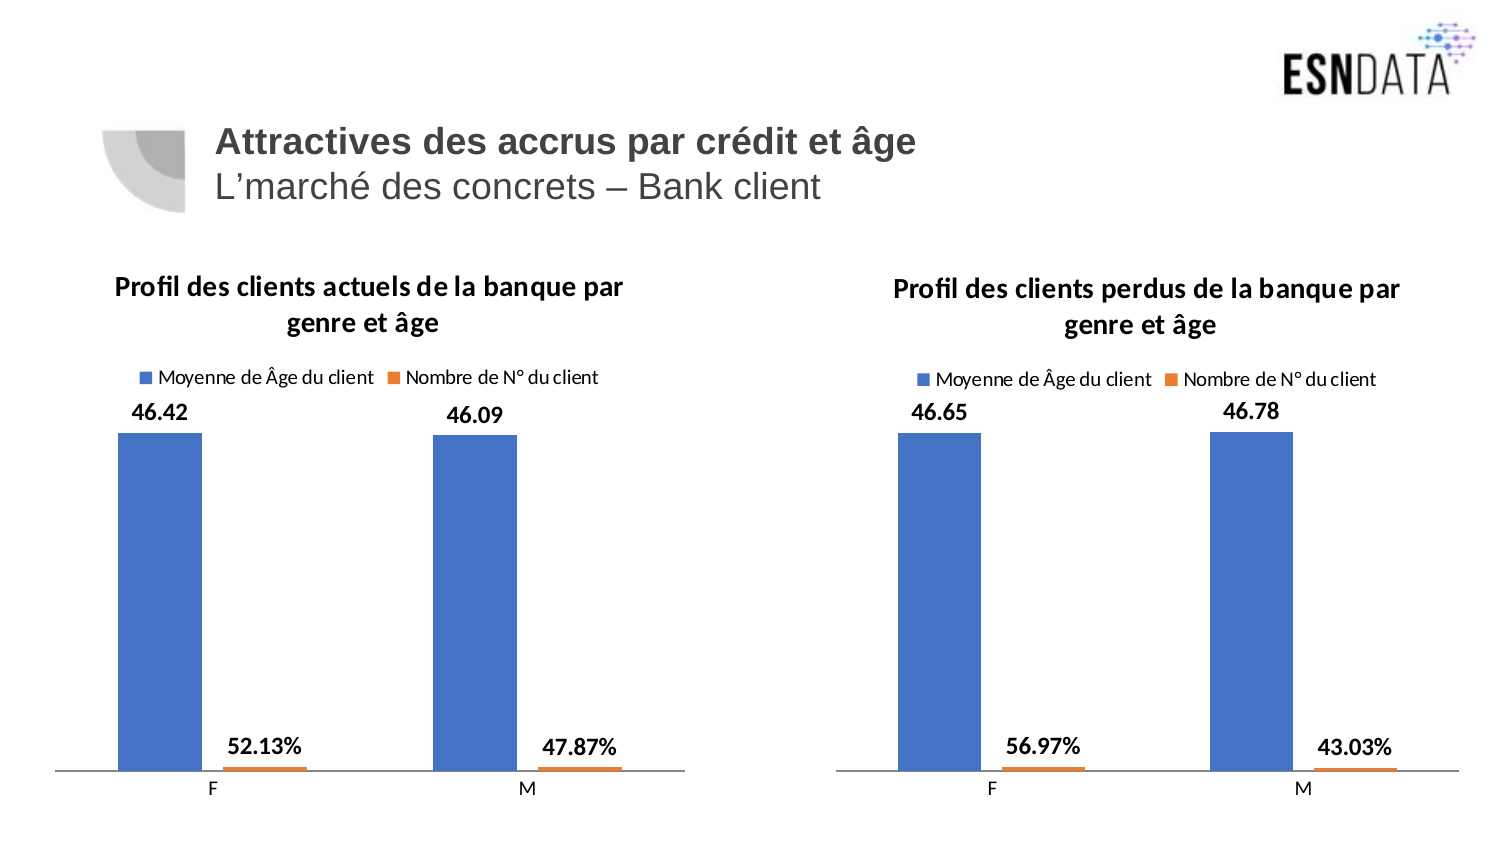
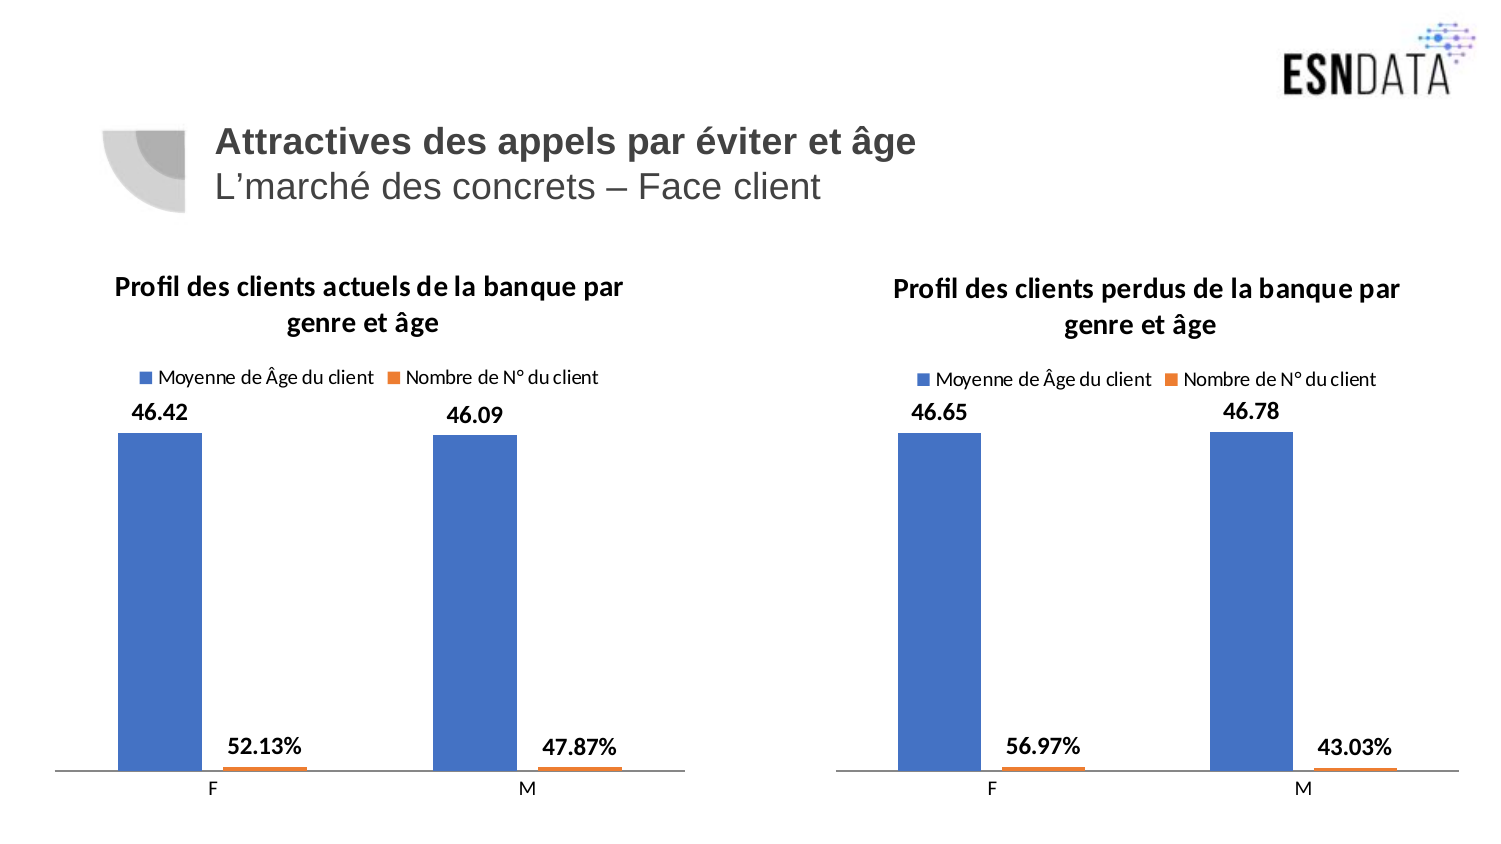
accrus: accrus -> appels (557, 142)
crédit: crédit -> éviter (746, 142)
Bank: Bank -> Face (680, 187)
